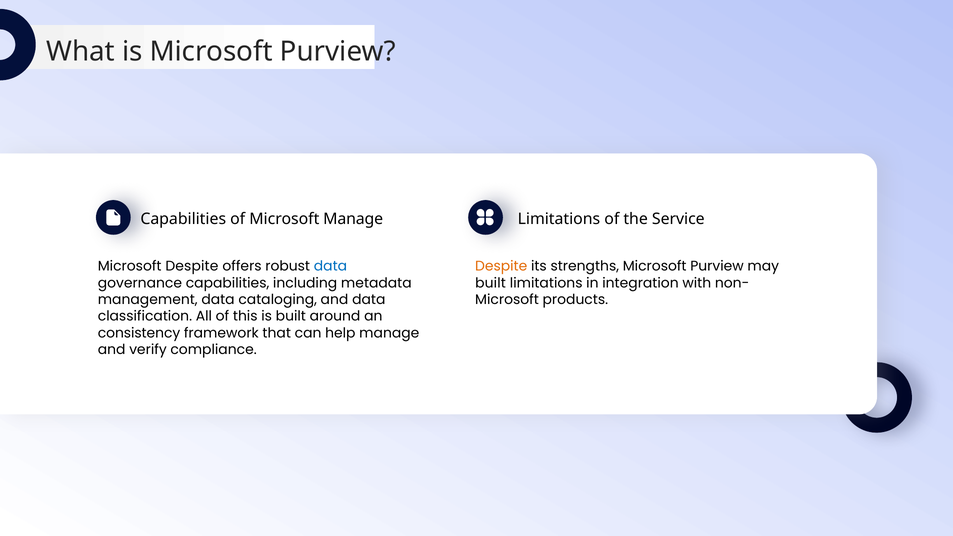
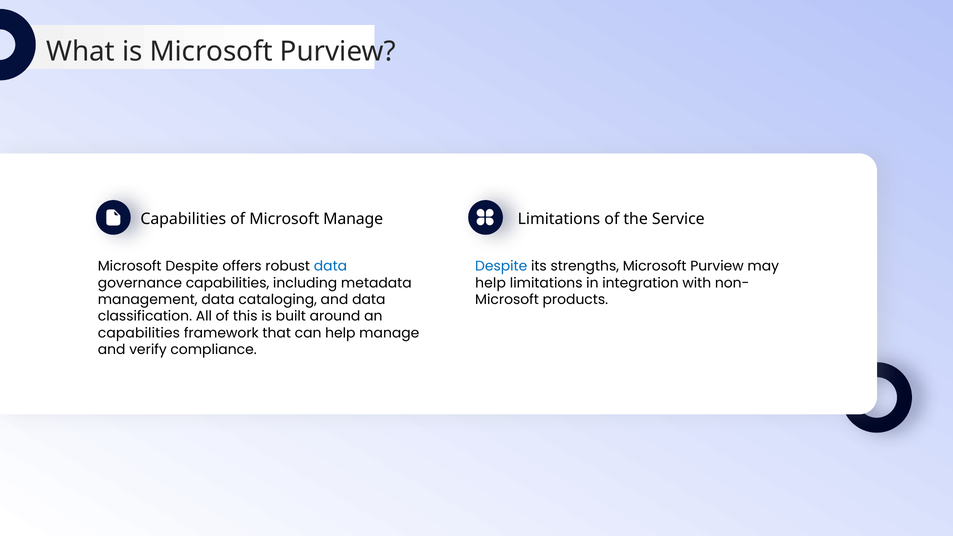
Despite colour: orange -> blue (501, 266)
built: built -> help (491, 283)
consistency: consistency -> capabilities (139, 333)
